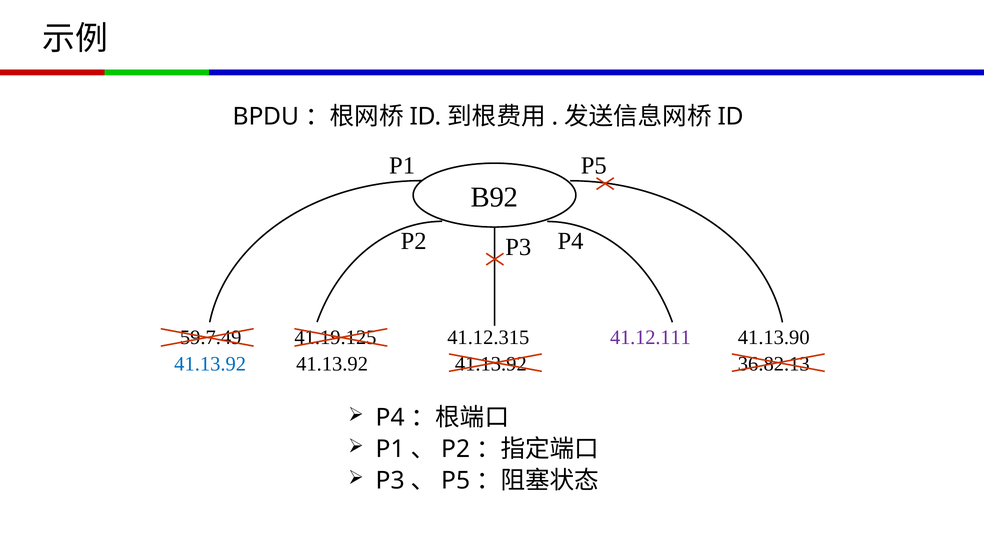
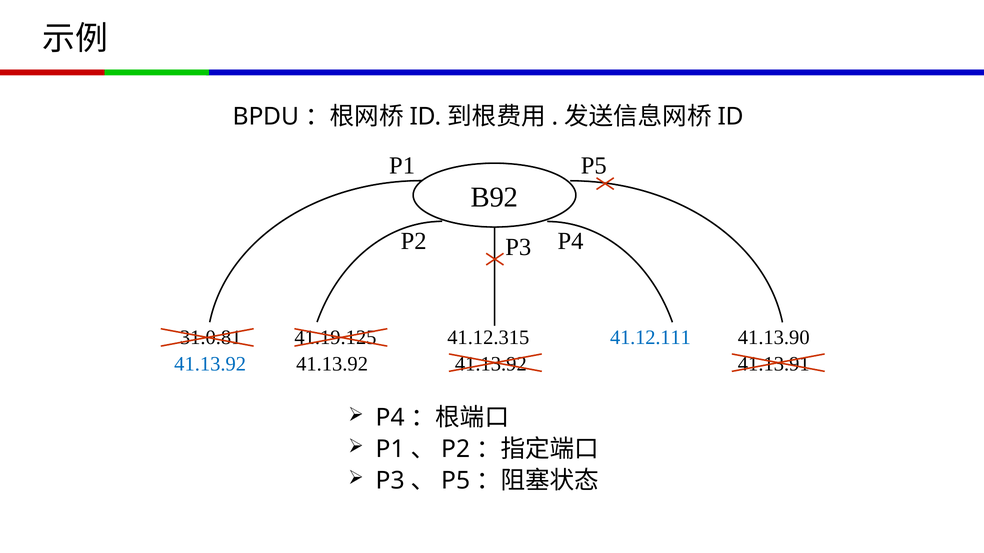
59.7.49: 59.7.49 -> 31.0.81 (211, 338)
41.12.111 colour: purple -> blue (650, 338)
36.82.13: 36.82.13 -> 41.13.91 (774, 364)
